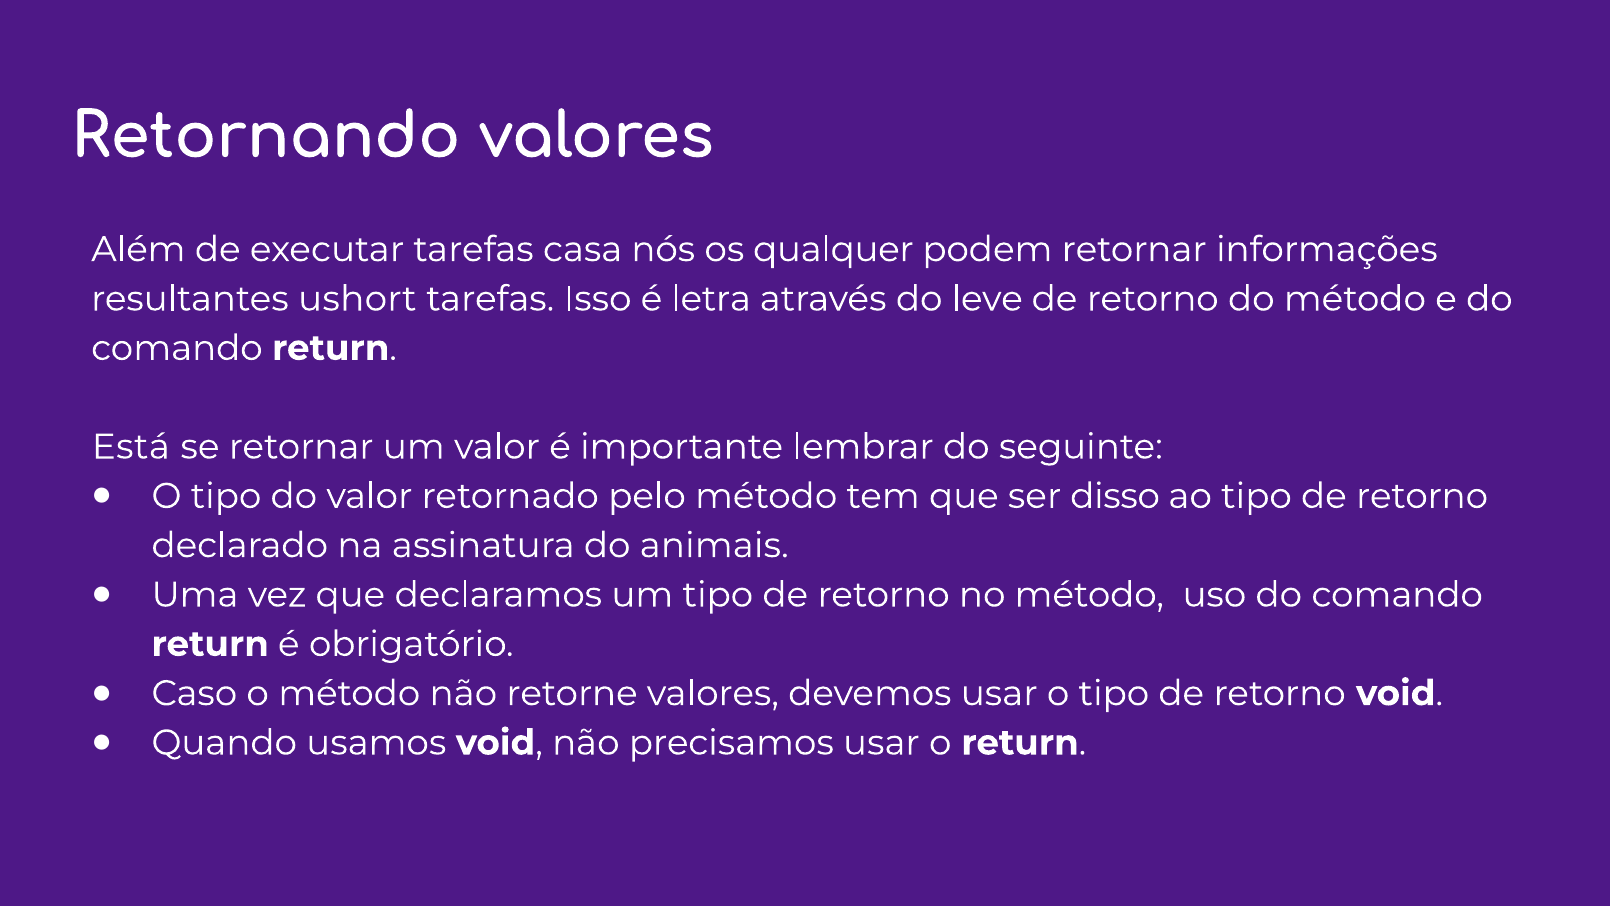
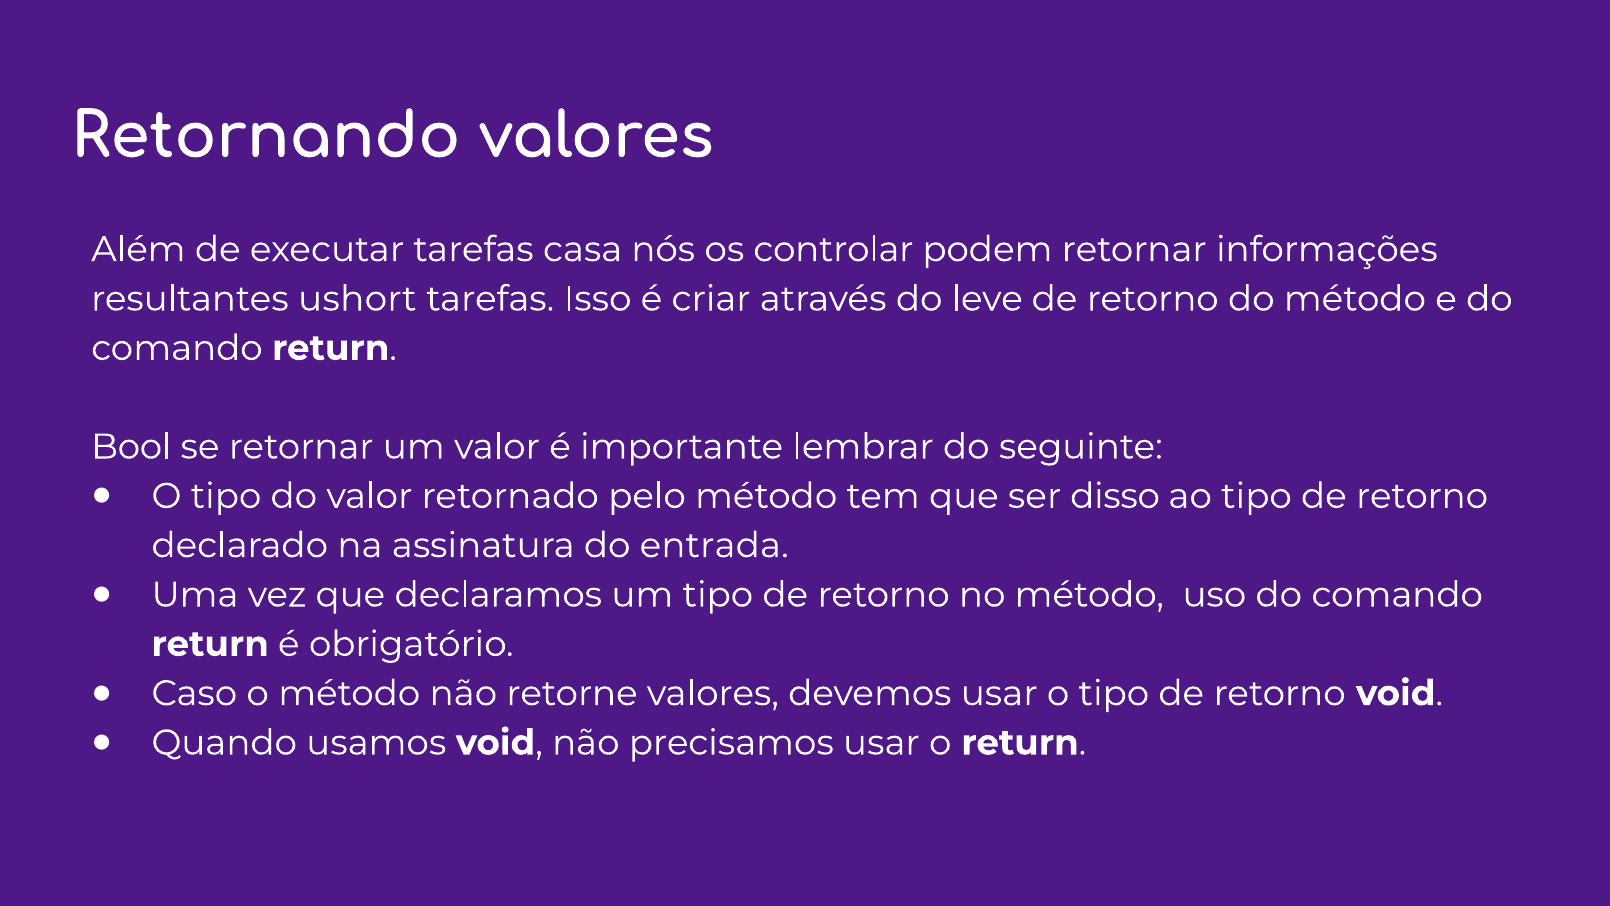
qualquer: qualquer -> controlar (833, 249)
letra: letra -> criar (711, 299)
Está: Está -> Bool (131, 447)
animais: animais -> entrada (714, 545)
